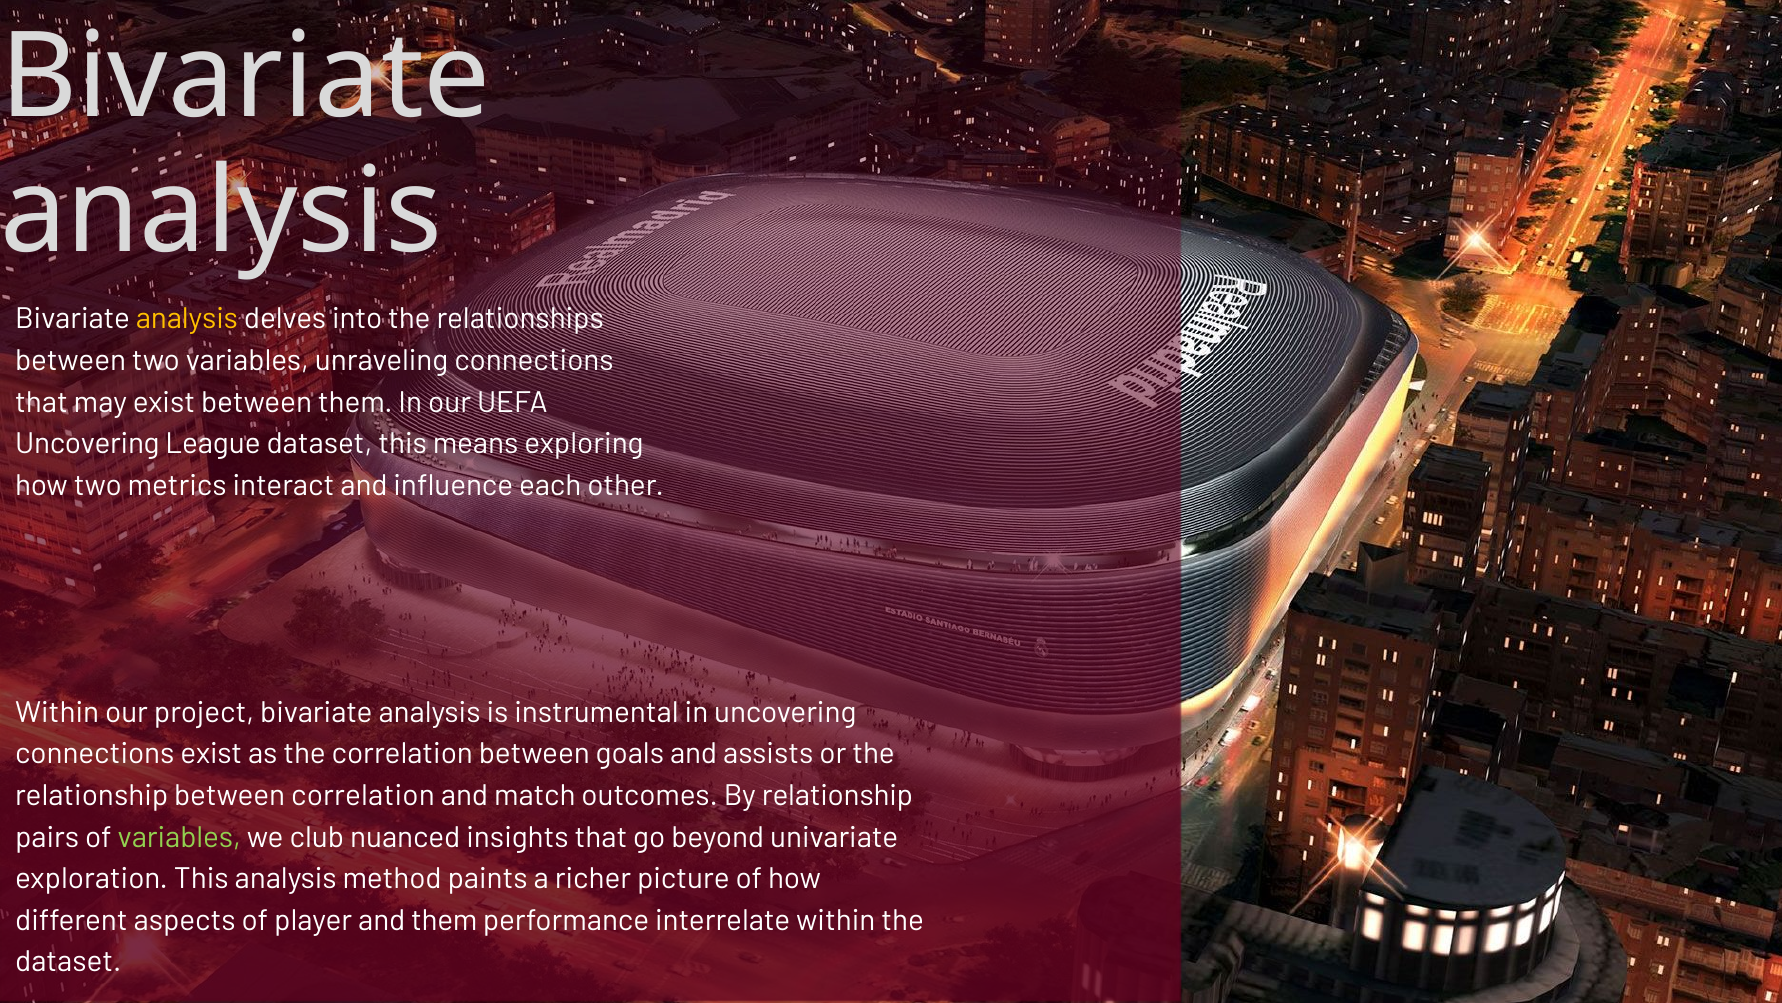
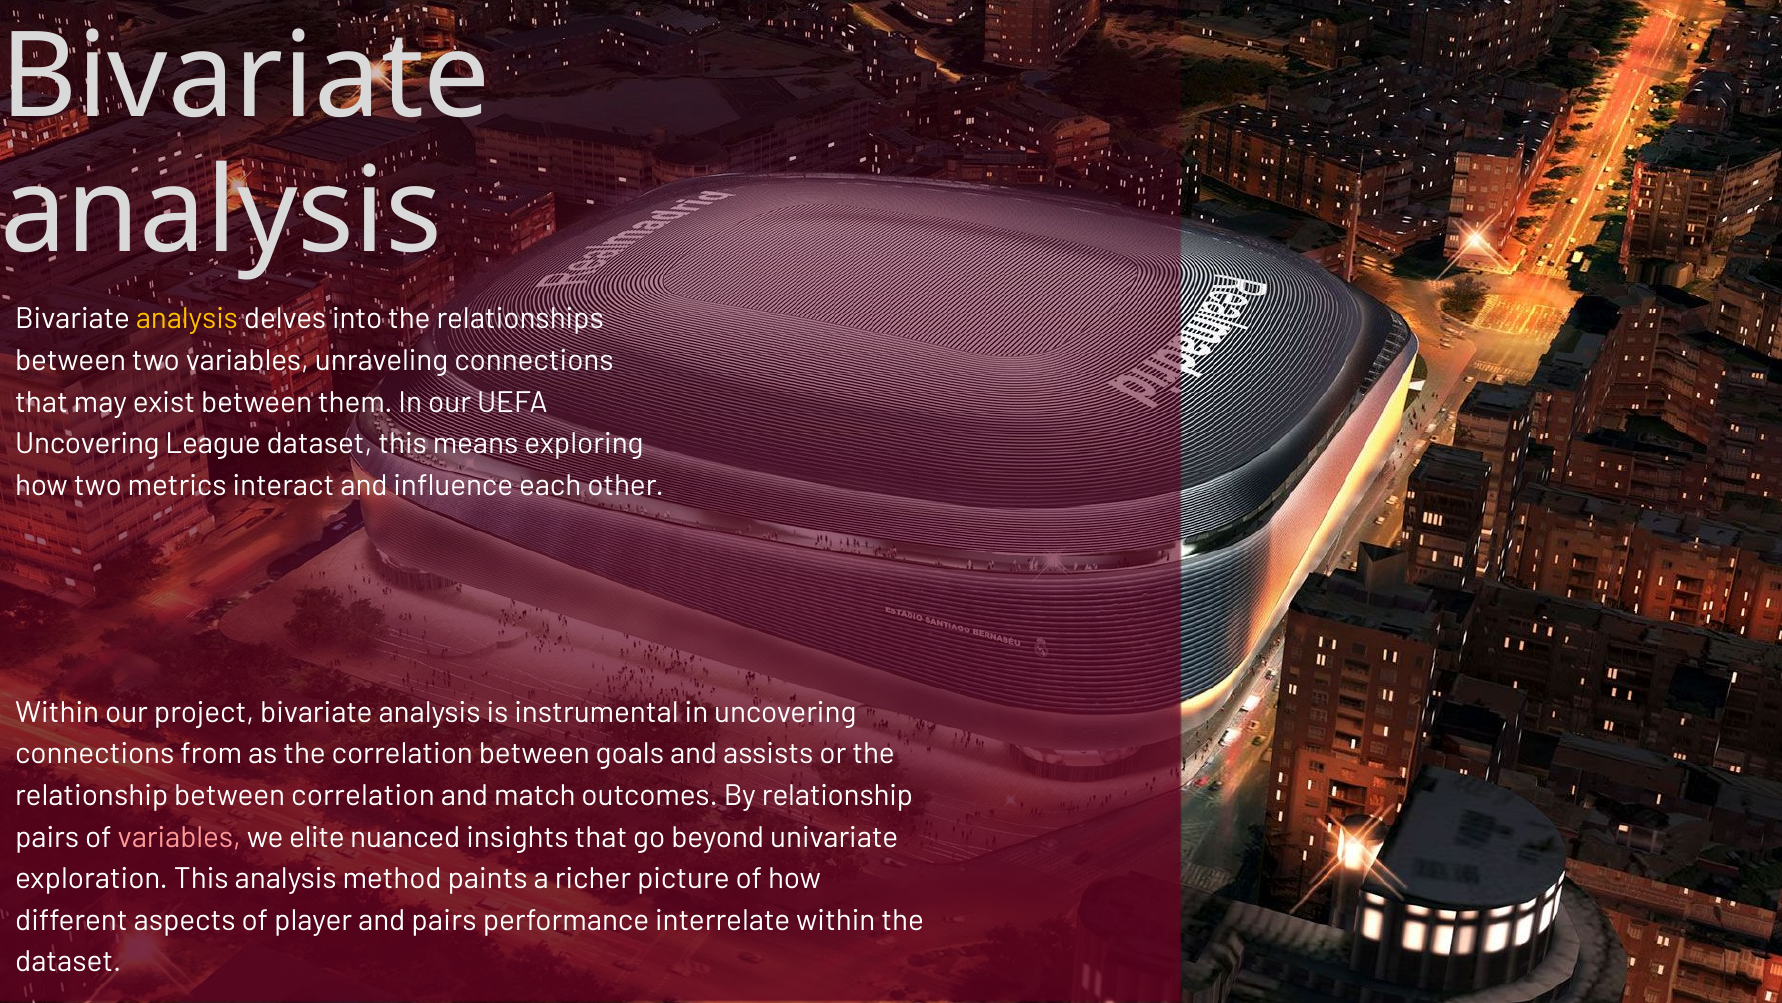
connections exist: exist -> from (211, 754)
variables colour: light green -> pink (179, 837)
club: club -> elite (317, 837)
and them: them -> pairs (444, 920)
